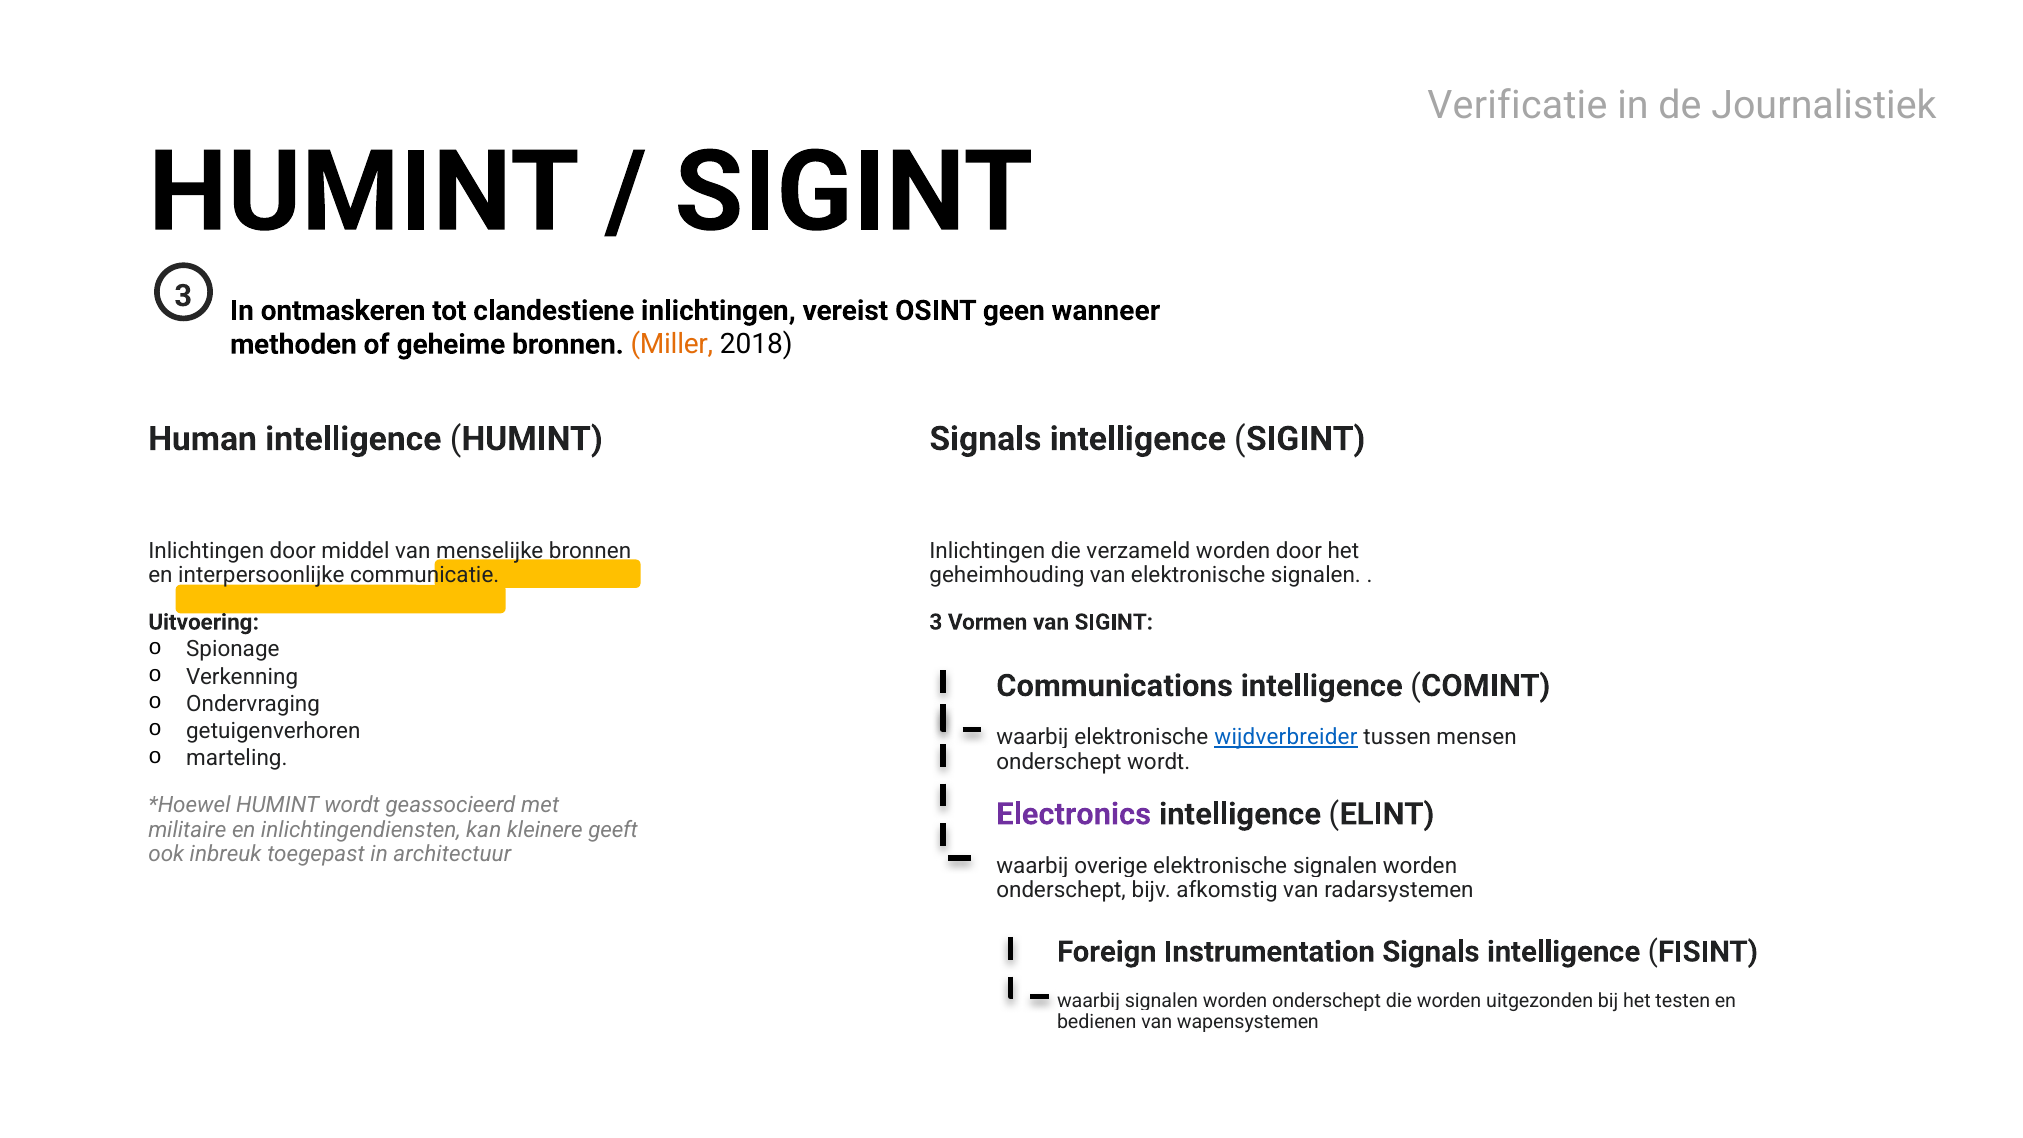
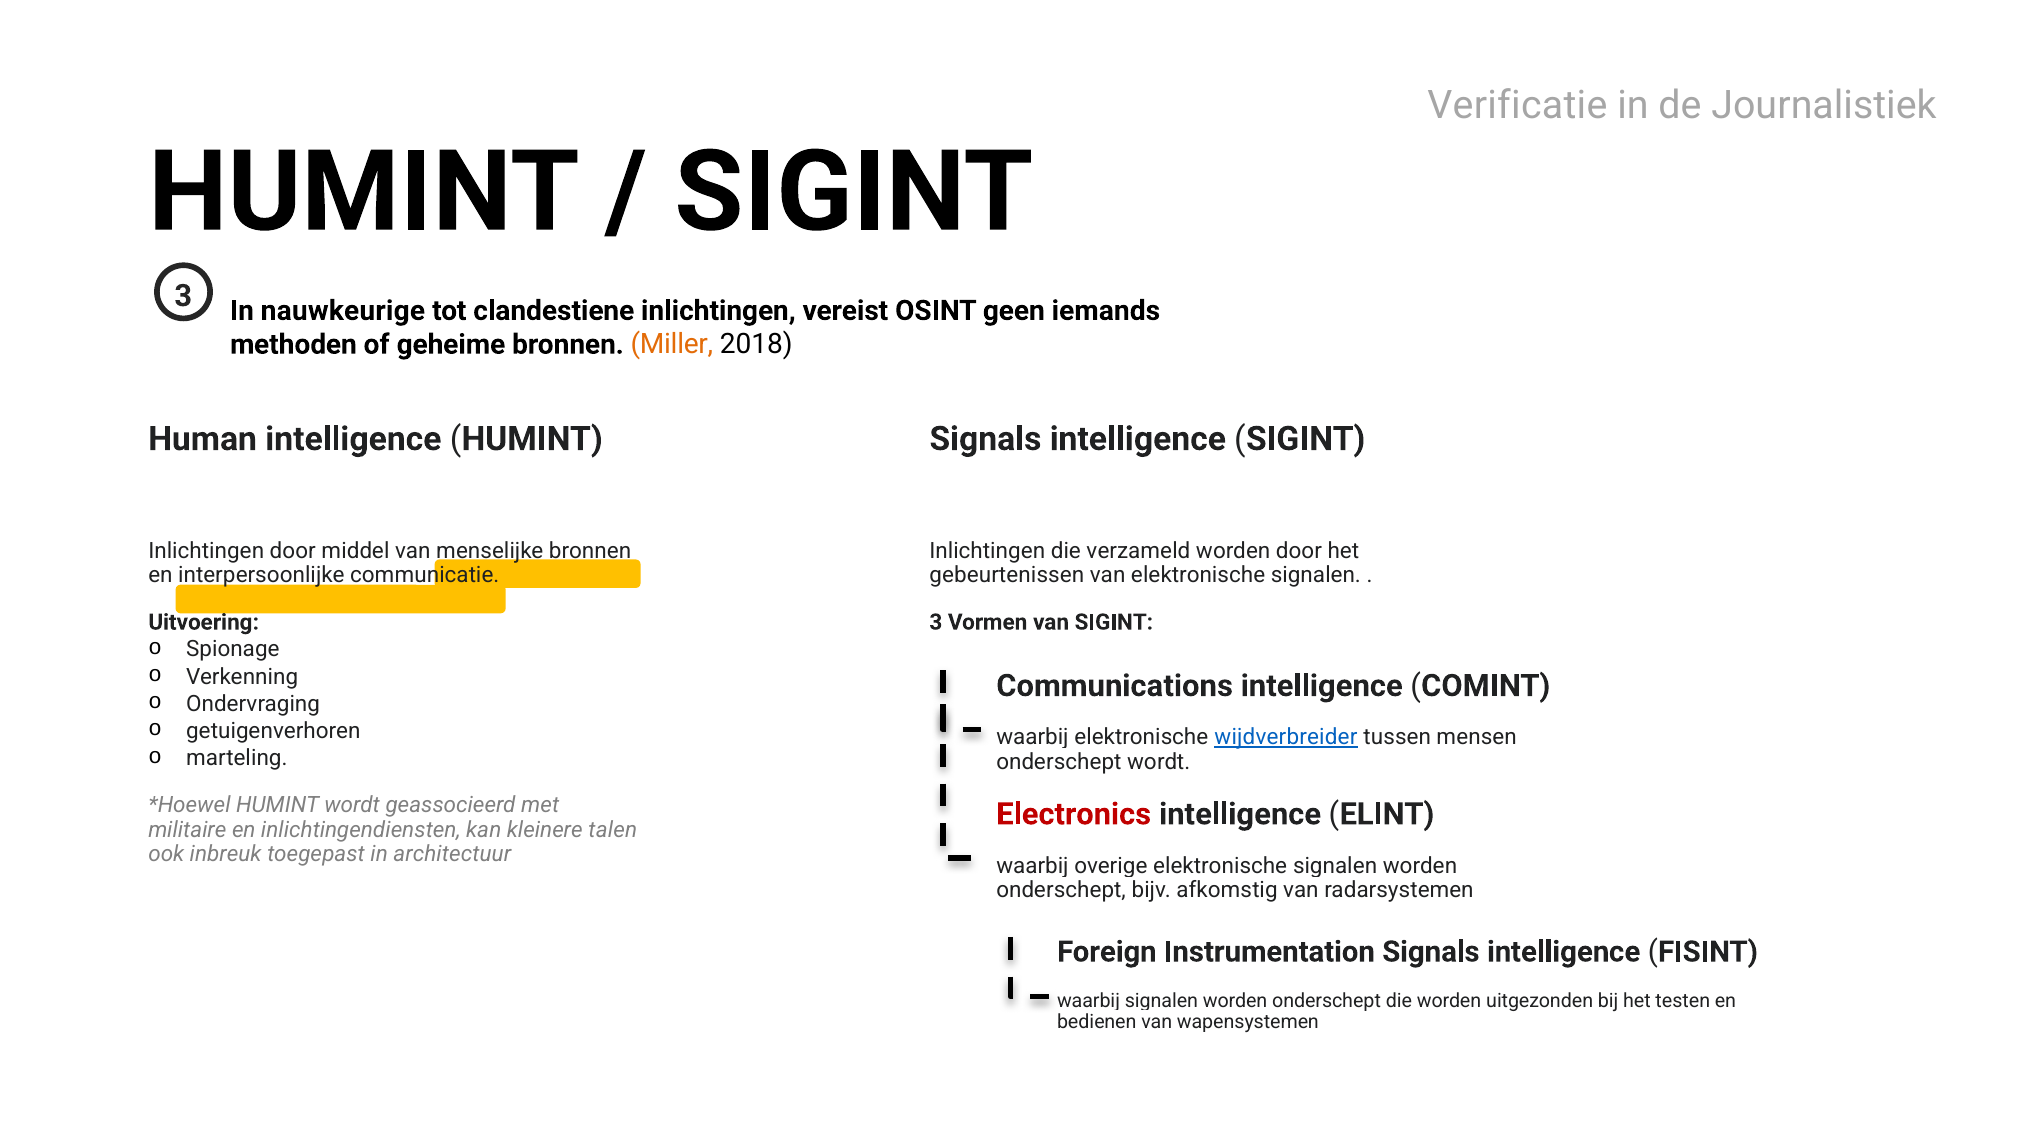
ontmaskeren: ontmaskeren -> nauwkeurige (343, 311)
wanneer: wanneer -> iemands (1106, 311)
geheimhouding: geheimhouding -> gebeurtenissen (1007, 575)
Electronics colour: purple -> red (1074, 814)
geeft: geeft -> talen (613, 830)
